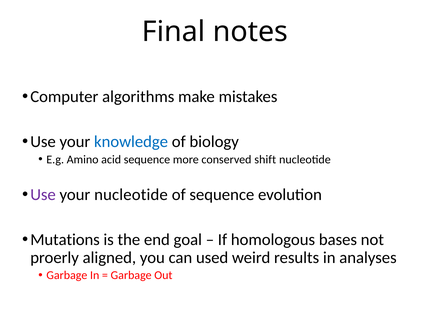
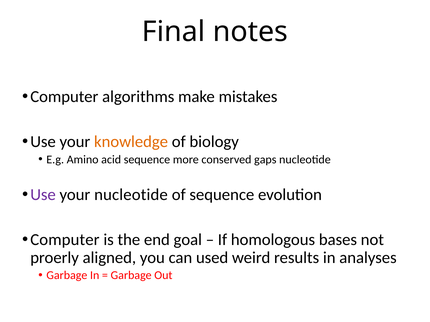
knowledge colour: blue -> orange (131, 142)
shift: shift -> gaps (265, 160)
Mutations: Mutations -> Computer (65, 240)
